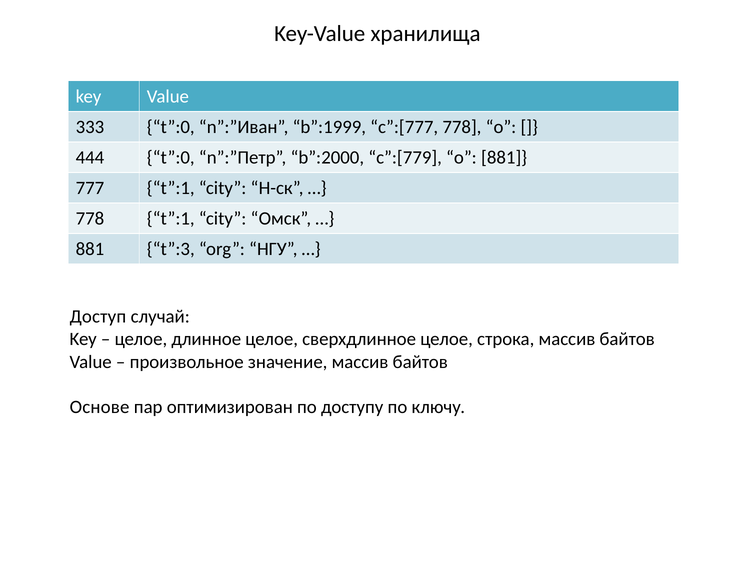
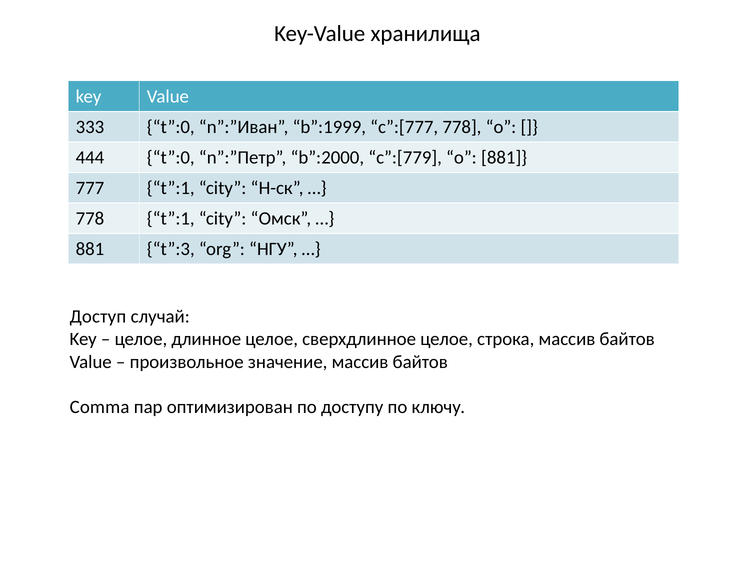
Основе: Основе -> Comma (100, 407)
